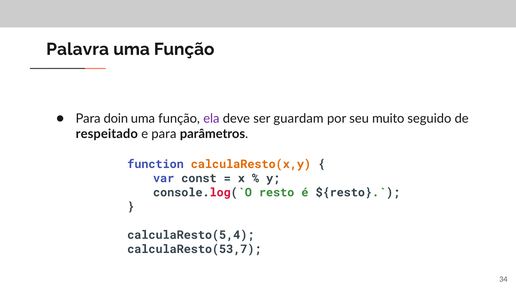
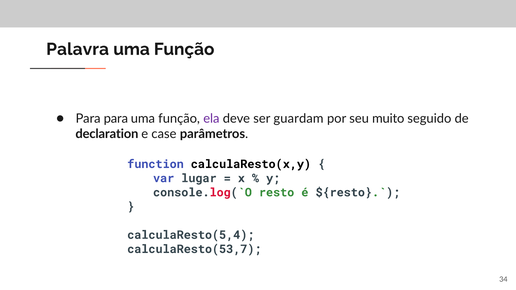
Para doin: doin -> para (116, 119)
respeitado: respeitado -> declaration (107, 134)
e para: para -> case (164, 134)
calculaResto(x,y colour: orange -> black (251, 164)
const: const -> lugar (199, 178)
